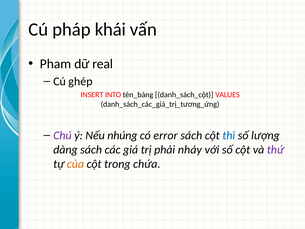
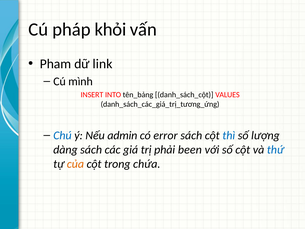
khái: khái -> khỏi (110, 29)
real: real -> link (103, 64)
ghép: ghép -> mình (81, 81)
Chú colour: purple -> blue (62, 135)
nhúng: nhúng -> admin (122, 135)
nháy: nháy -> been (190, 149)
thứ colour: purple -> blue (275, 149)
